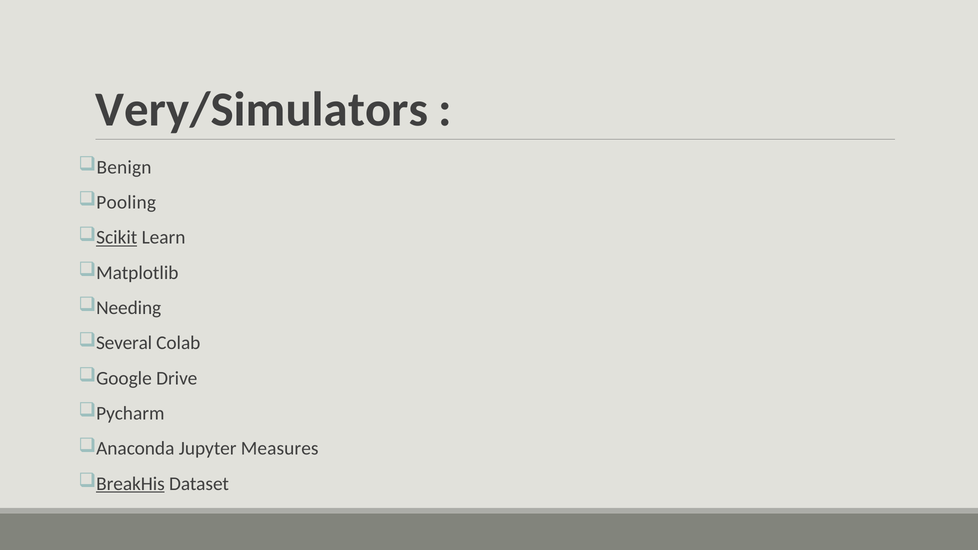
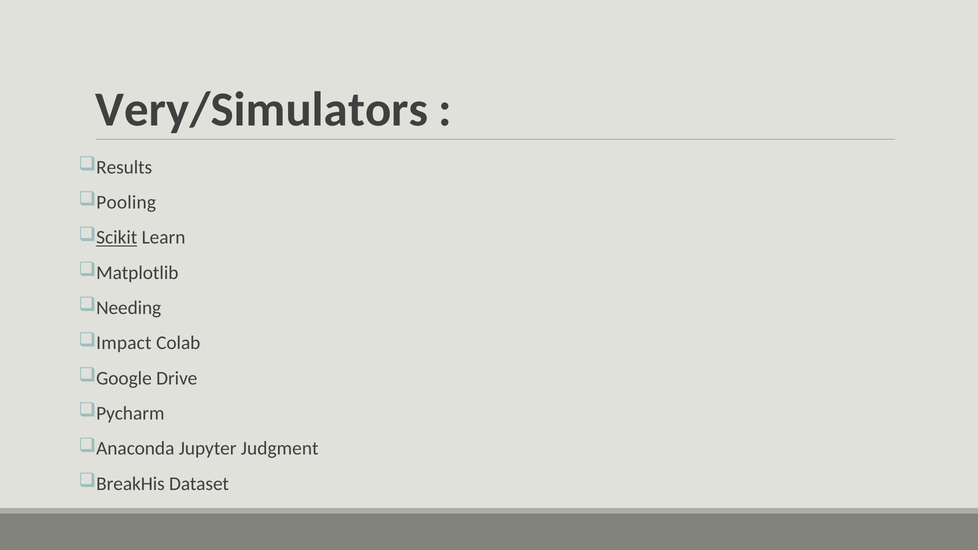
Benign: Benign -> Results (124, 167)
Several: Several -> Impact (124, 343)
Measures: Measures -> Judgment (280, 449)
BreakHis underline: present -> none (130, 484)
